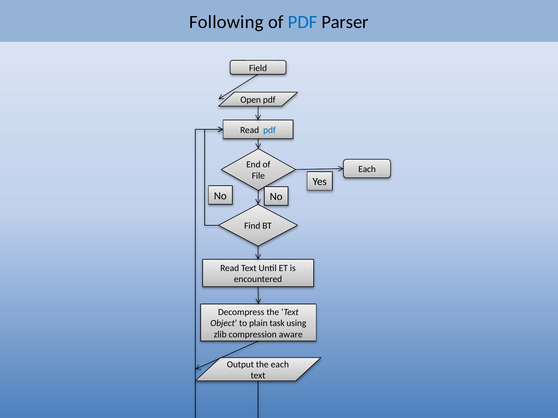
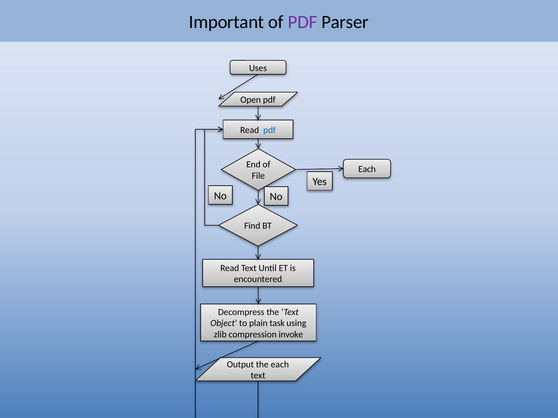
Following: Following -> Important (227, 22)
PDF colour: blue -> purple (303, 22)
Field: Field -> Uses (258, 68)
aware: aware -> invoke (291, 335)
